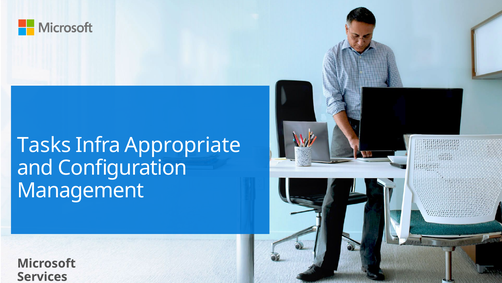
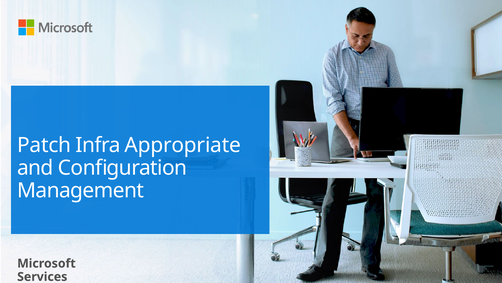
Tasks: Tasks -> Patch (44, 145)
